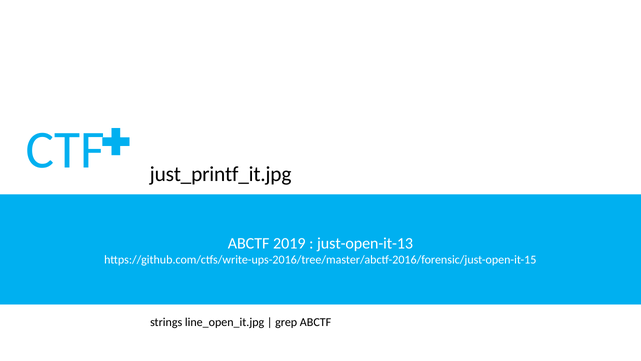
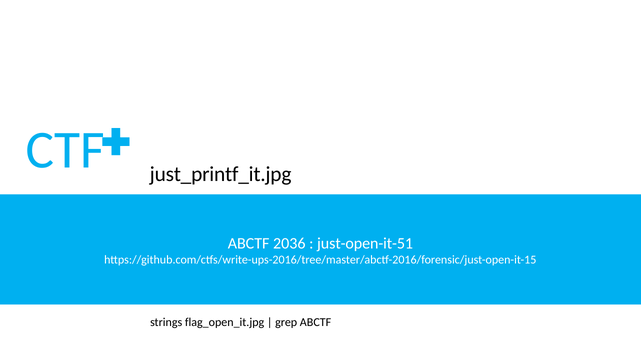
2019: 2019 -> 2036 (289, 243)
just-open-it-13: just-open-it-13 -> just-open-it-51 (365, 243)
line_open_it.jpg: line_open_it.jpg -> flag_open_it.jpg (225, 322)
